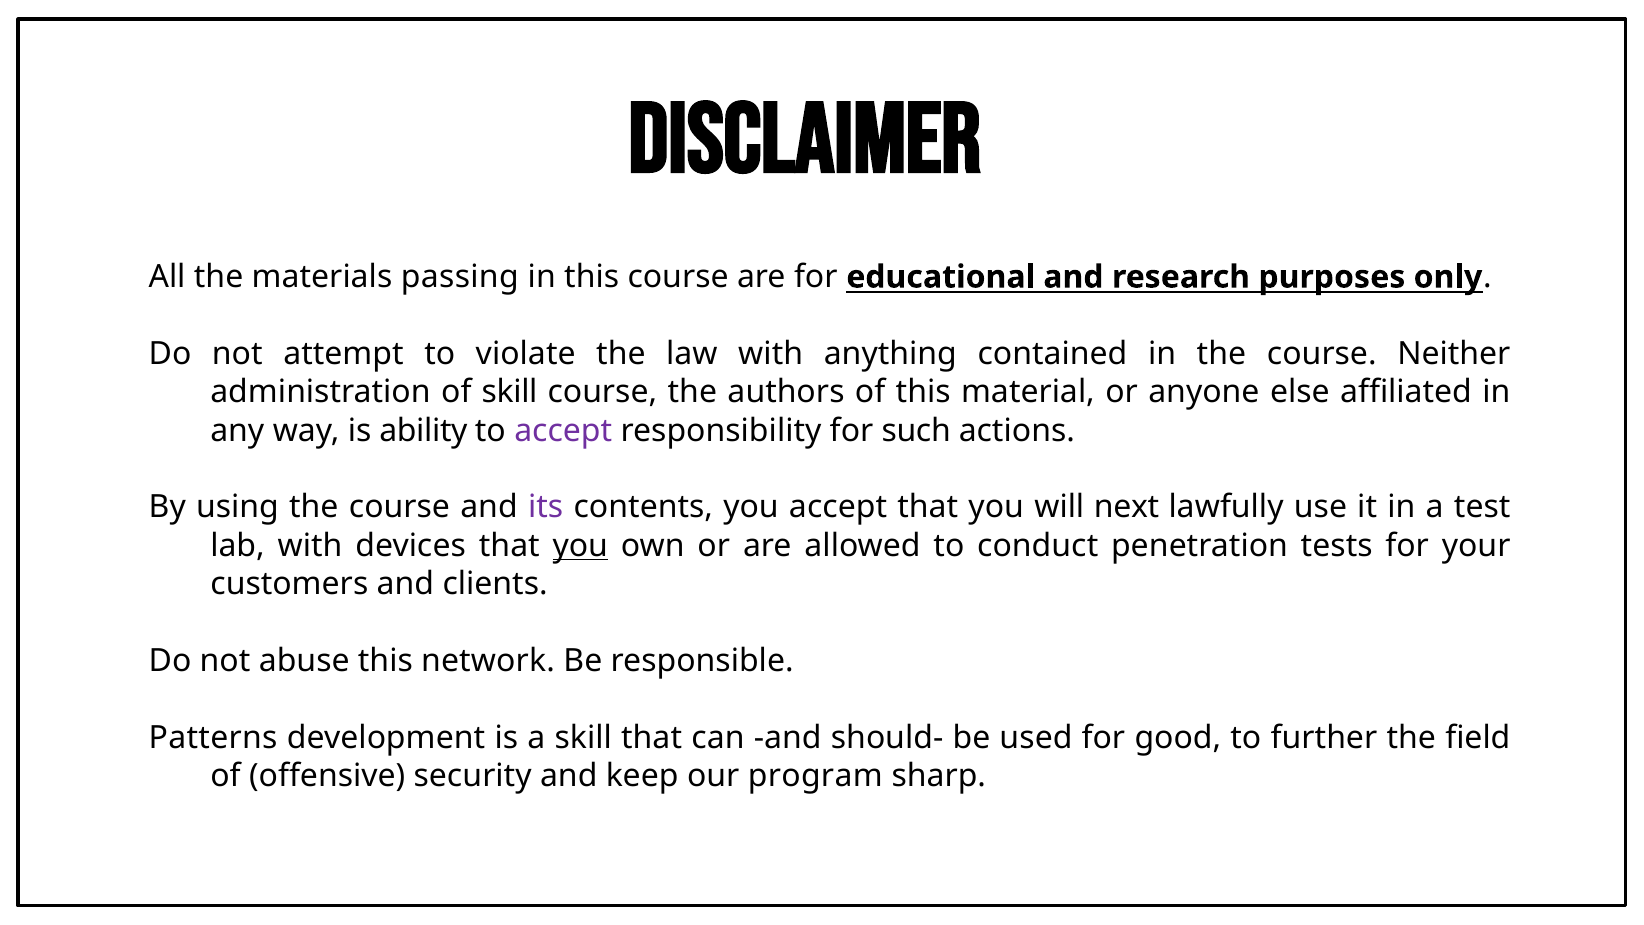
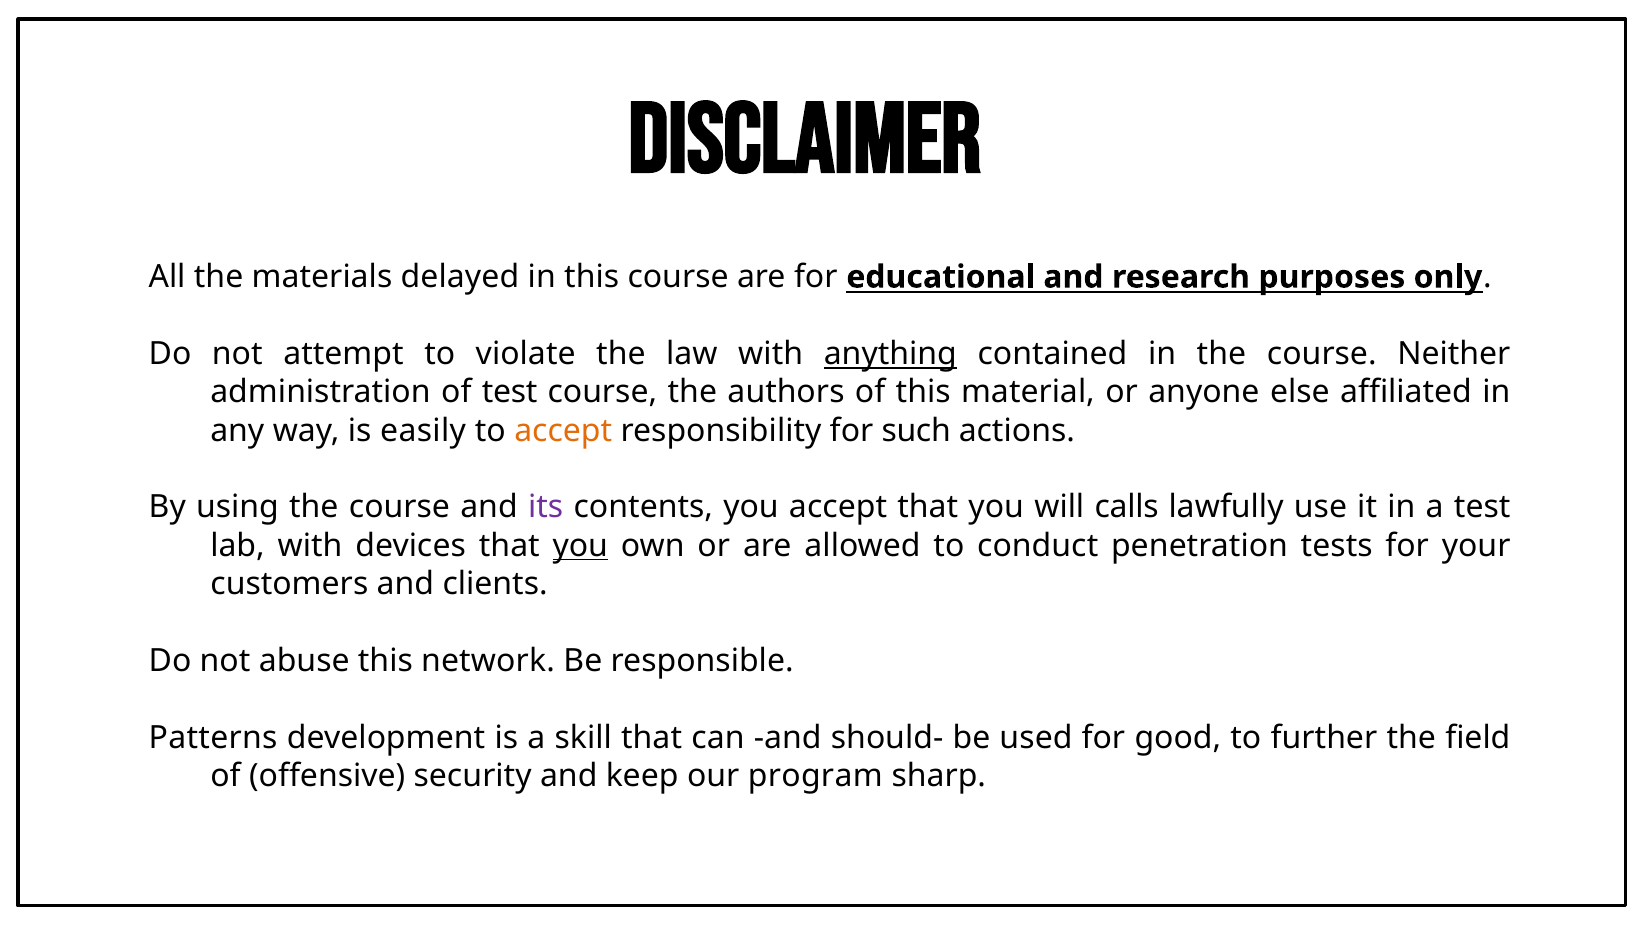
passing: passing -> delayed (460, 277)
anything underline: none -> present (890, 354)
of skill: skill -> test (510, 392)
ability: ability -> easily (423, 430)
accept colour: purple -> orange (563, 430)
next: next -> calls (1127, 507)
